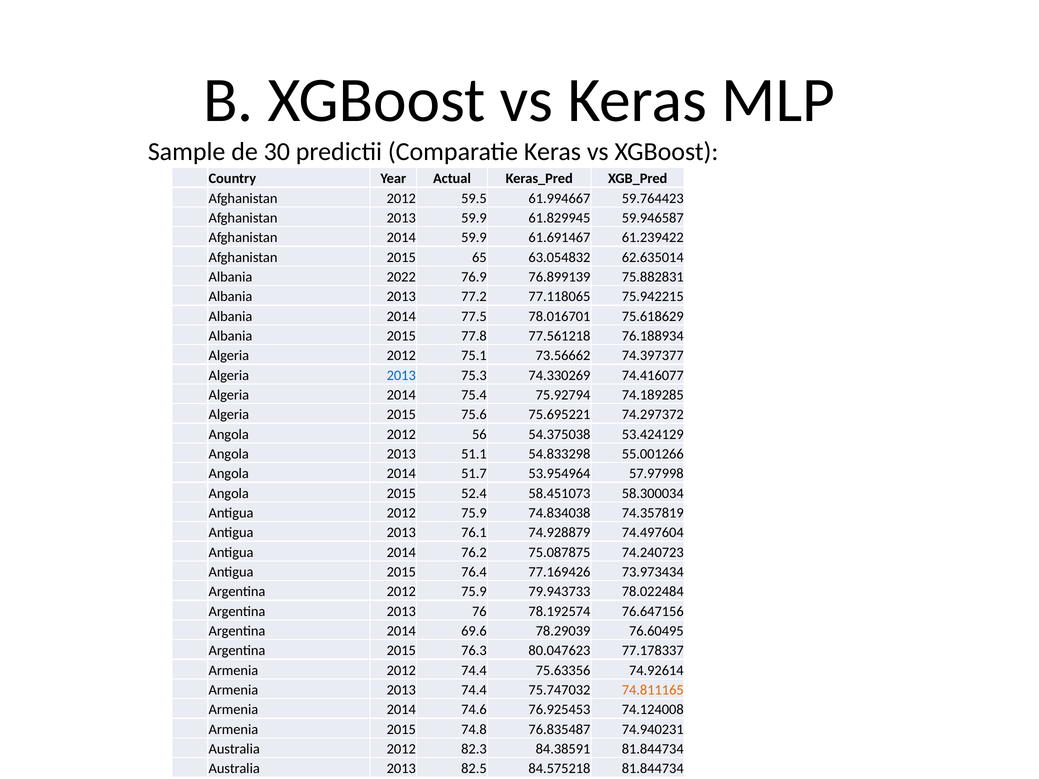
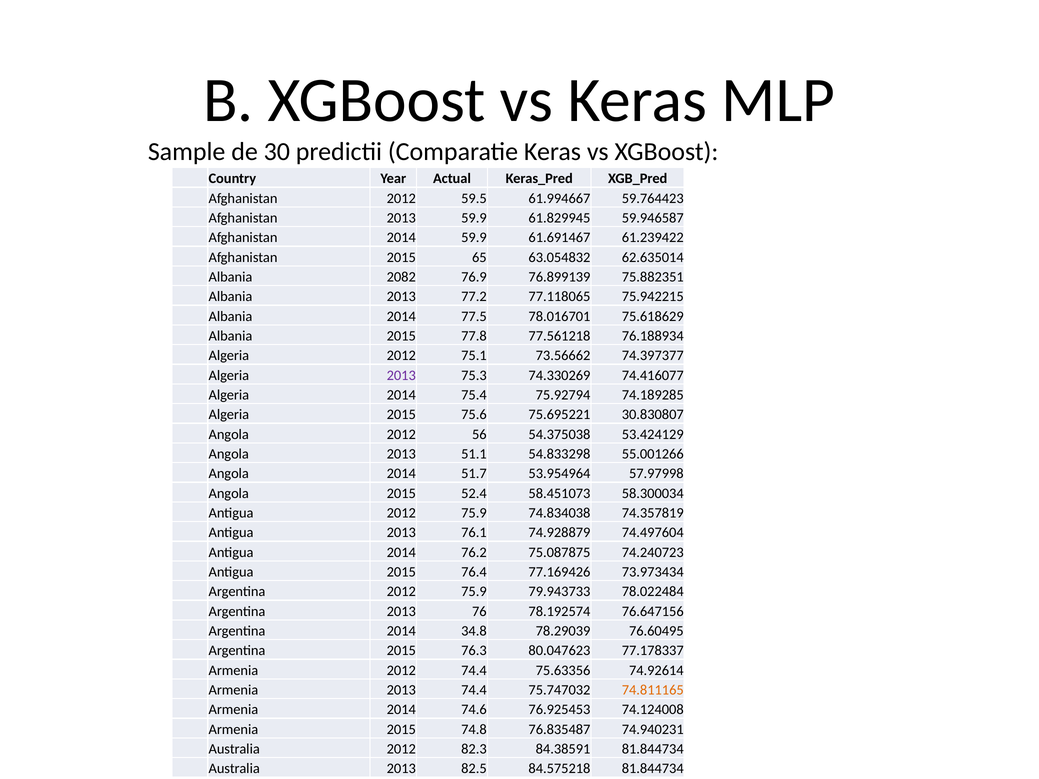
2022: 2022 -> 2082 (401, 277)
75.882831: 75.882831 -> 75.882351 (653, 277)
2013 colour: blue -> purple (401, 375)
74.297372: 74.297372 -> 30.830807 (653, 415)
69.6: 69.6 -> 34.8 (474, 631)
